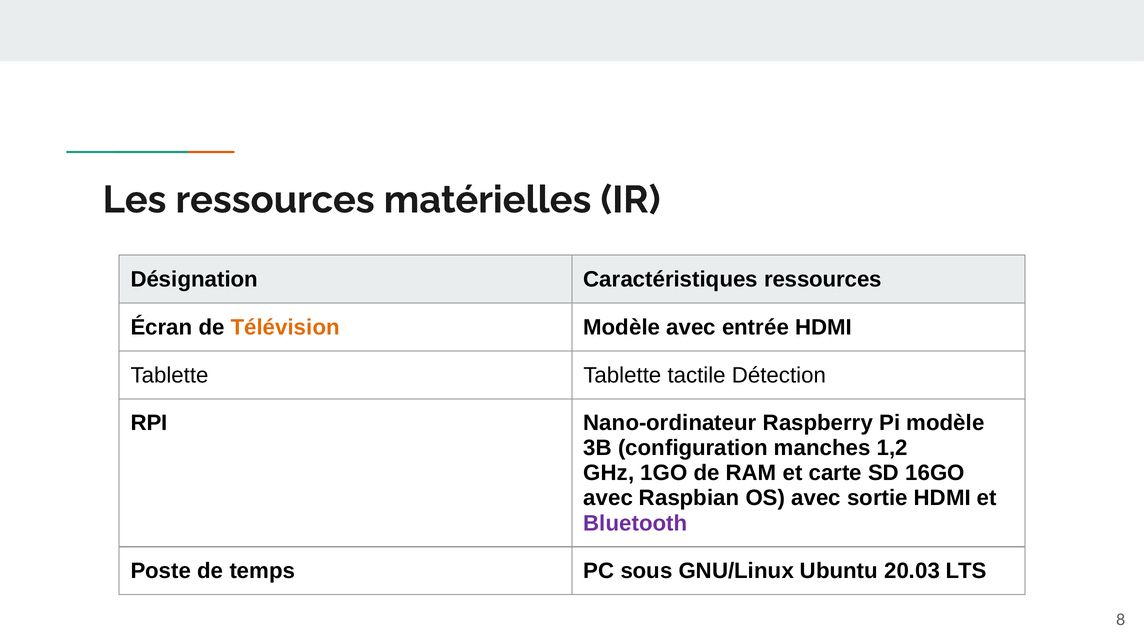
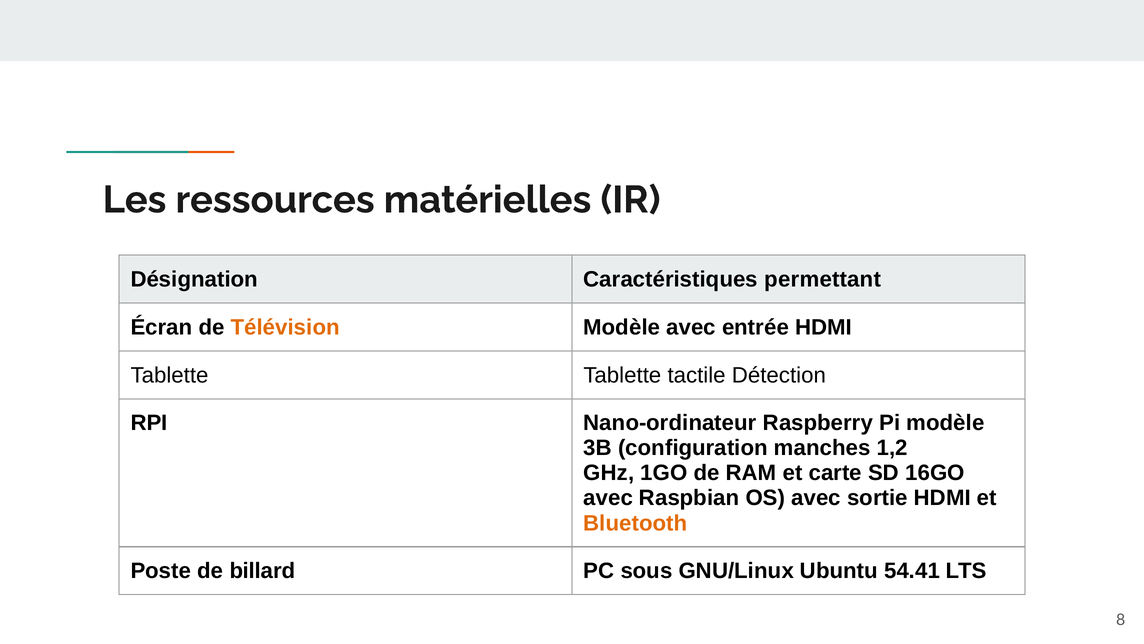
Caractéristiques ressources: ressources -> permettant (823, 279)
Bluetooth colour: purple -> orange (635, 523)
temps: temps -> billard (262, 571)
20.03: 20.03 -> 54.41 (912, 571)
